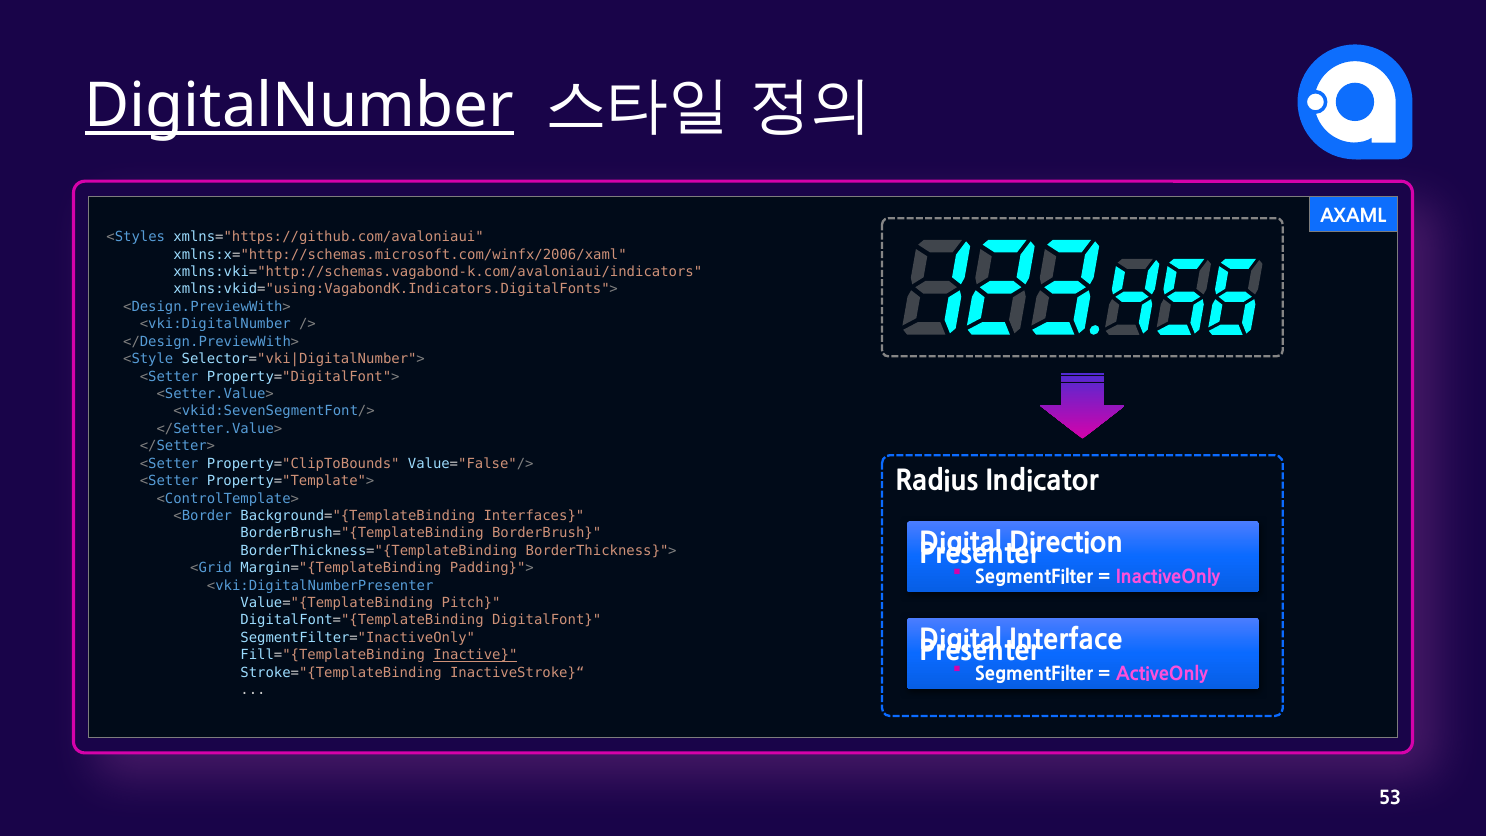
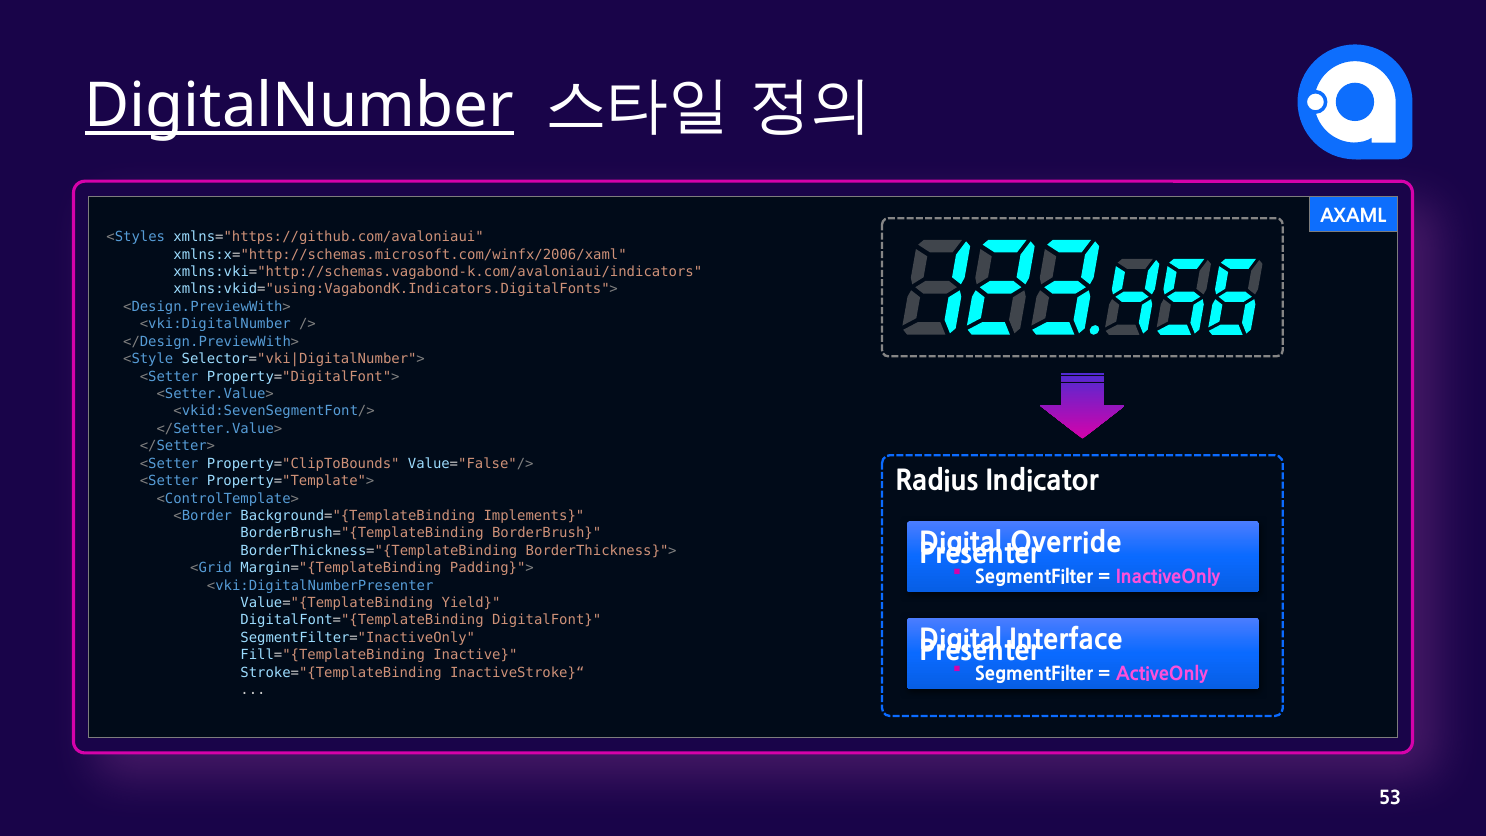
Interfaces: Interfaces -> Implements (534, 516)
Direction: Direction -> Override (1066, 544)
Pitch: Pitch -> Yield (471, 603)
Inactive underline: present -> none (475, 655)
